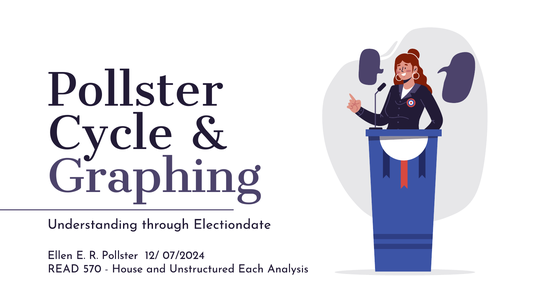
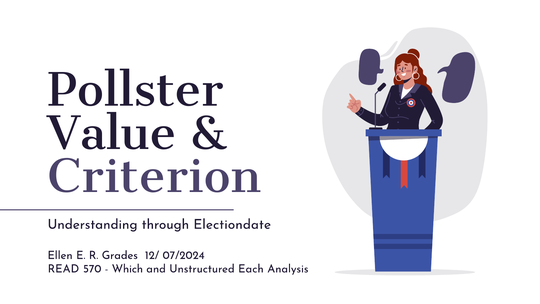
Cycle: Cycle -> Value (111, 134)
Graphing: Graphing -> Criterion (154, 177)
R Pollster: Pollster -> Grades (120, 255)
House: House -> Which (127, 269)
